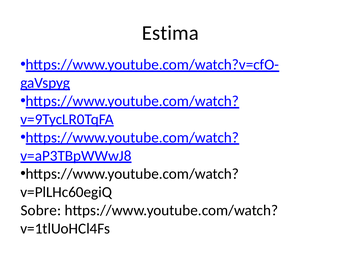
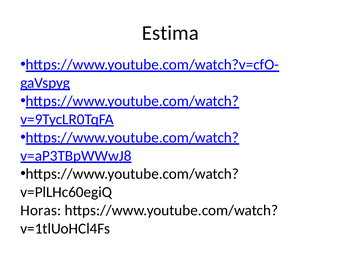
Sobre: Sobre -> Horas (41, 210)
